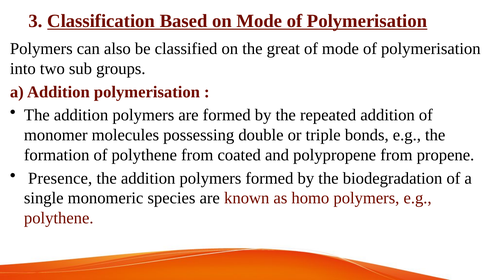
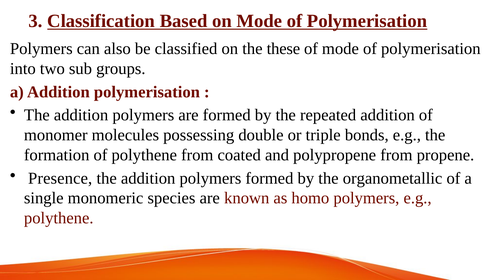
great: great -> these (283, 49)
biodegradation: biodegradation -> organometallic (393, 178)
